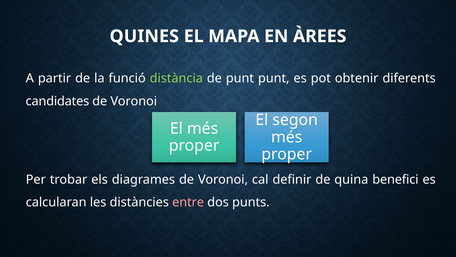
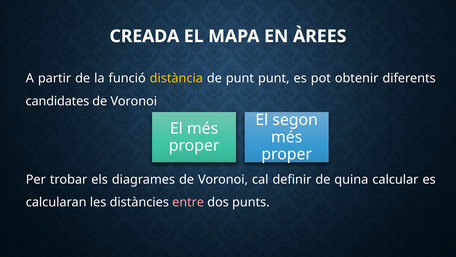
QUINES: QUINES -> CREADA (144, 36)
distància colour: light green -> yellow (176, 78)
benefici: benefici -> calcular (395, 179)
